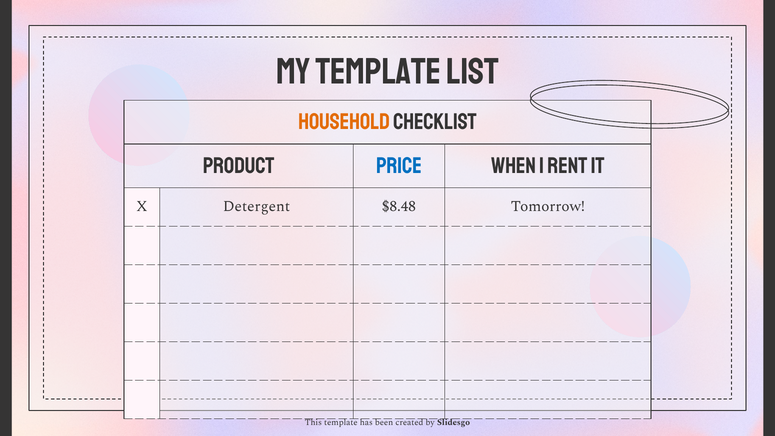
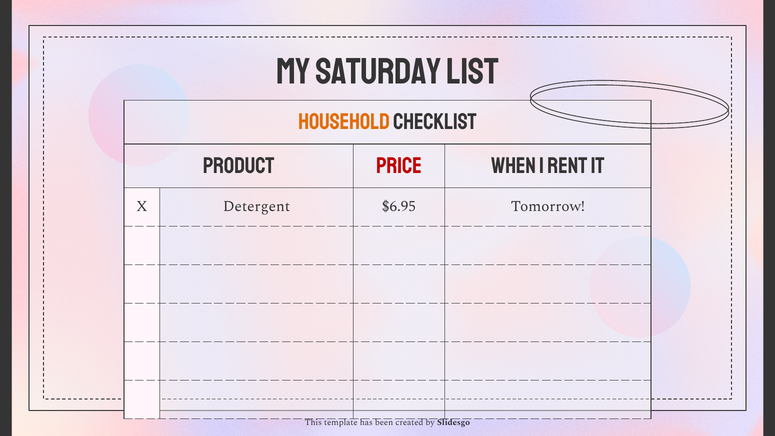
My template: template -> saturday (378, 72)
PRICE colour: blue -> red (399, 166)
$8.48: $8.48 -> $6.95 (399, 206)
